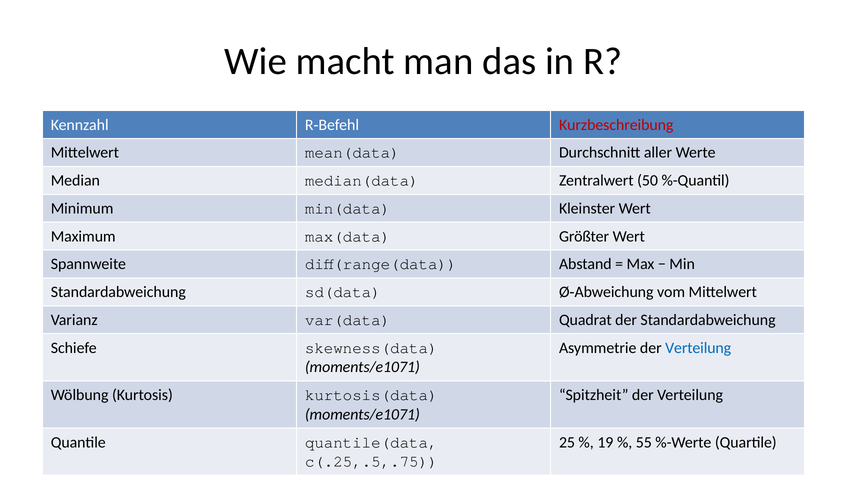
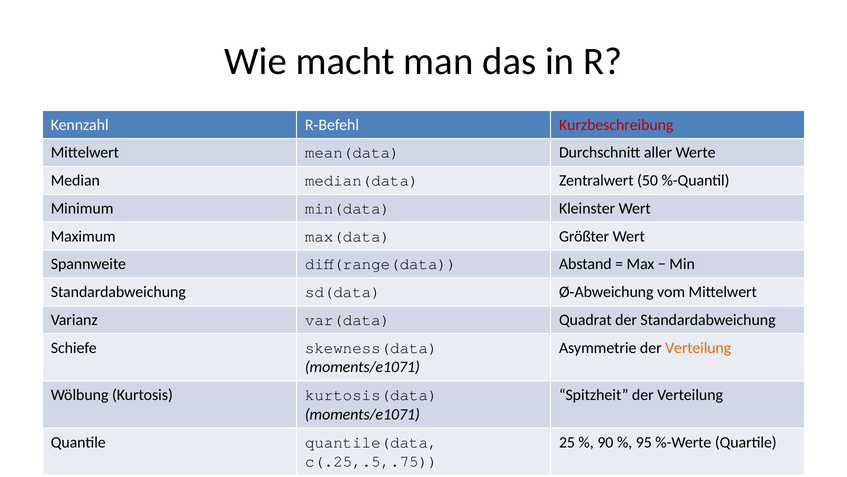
Verteilung colour: blue -> orange (698, 347)
19: 19 -> 90 (605, 442)
55: 55 -> 95 (644, 442)
